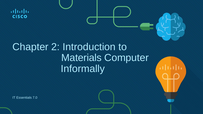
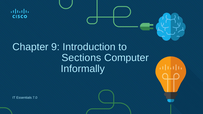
2: 2 -> 9 (56, 47)
Materials: Materials -> Sections (81, 58)
